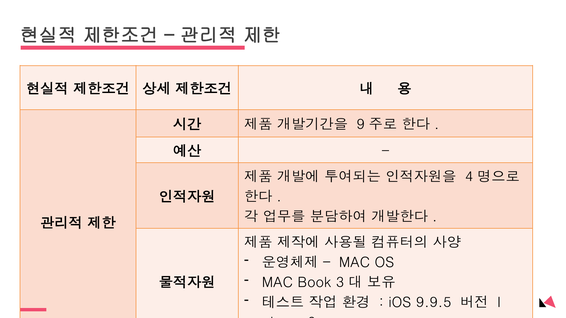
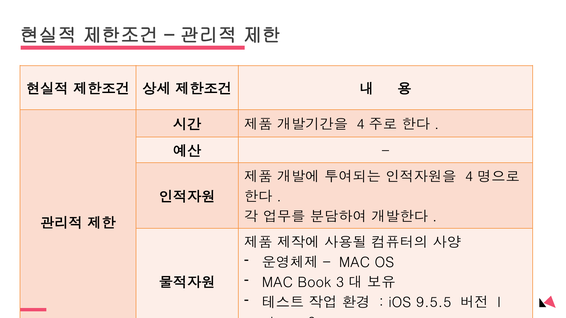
9: 9 -> 4 (361, 125)
9.9.5: 9.9.5 -> 9.5.5 (434, 303)
